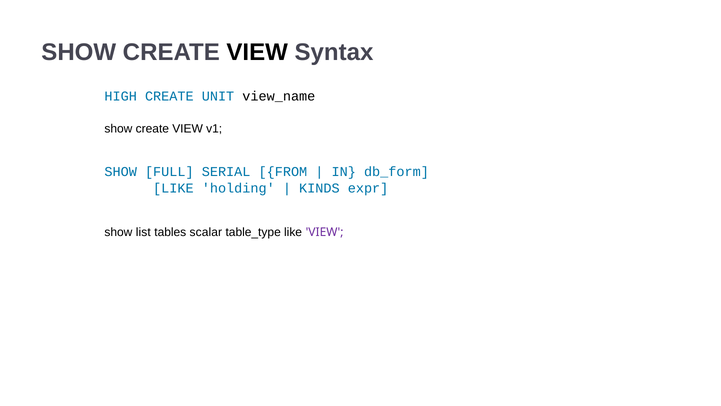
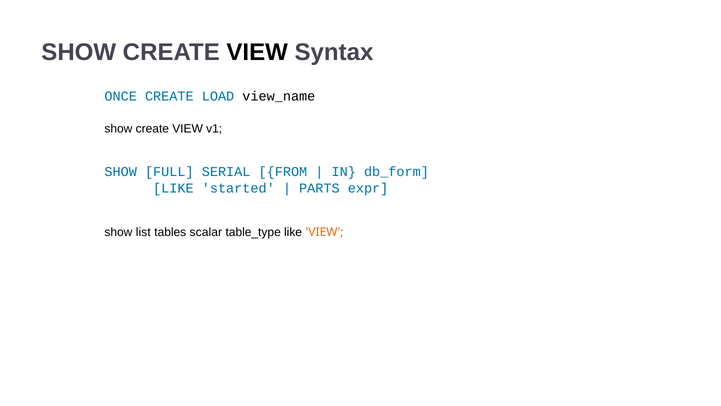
HIGH: HIGH -> ONCE (121, 96)
UNIT: UNIT -> LOAD (218, 96)
holding: holding -> started (238, 188)
KINDS: KINDS -> PARTS (319, 188)
VIEW colour: purple -> orange (325, 232)
